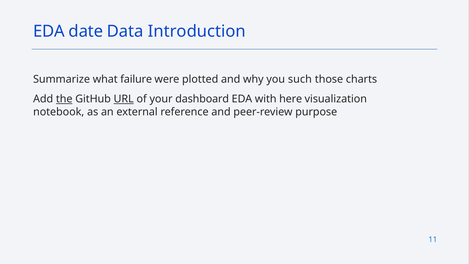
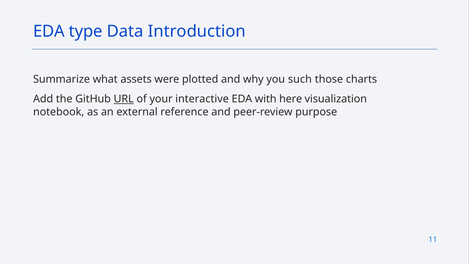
date: date -> type (86, 31)
failure: failure -> assets (136, 79)
the underline: present -> none (64, 99)
dashboard: dashboard -> interactive (202, 99)
